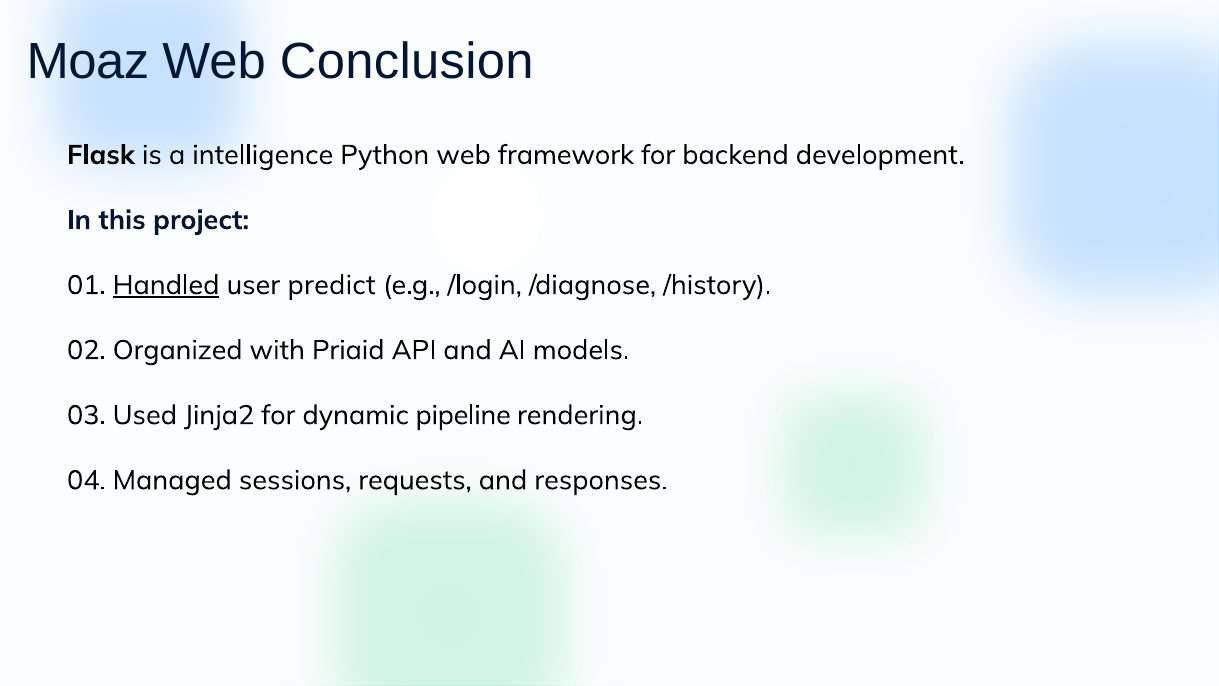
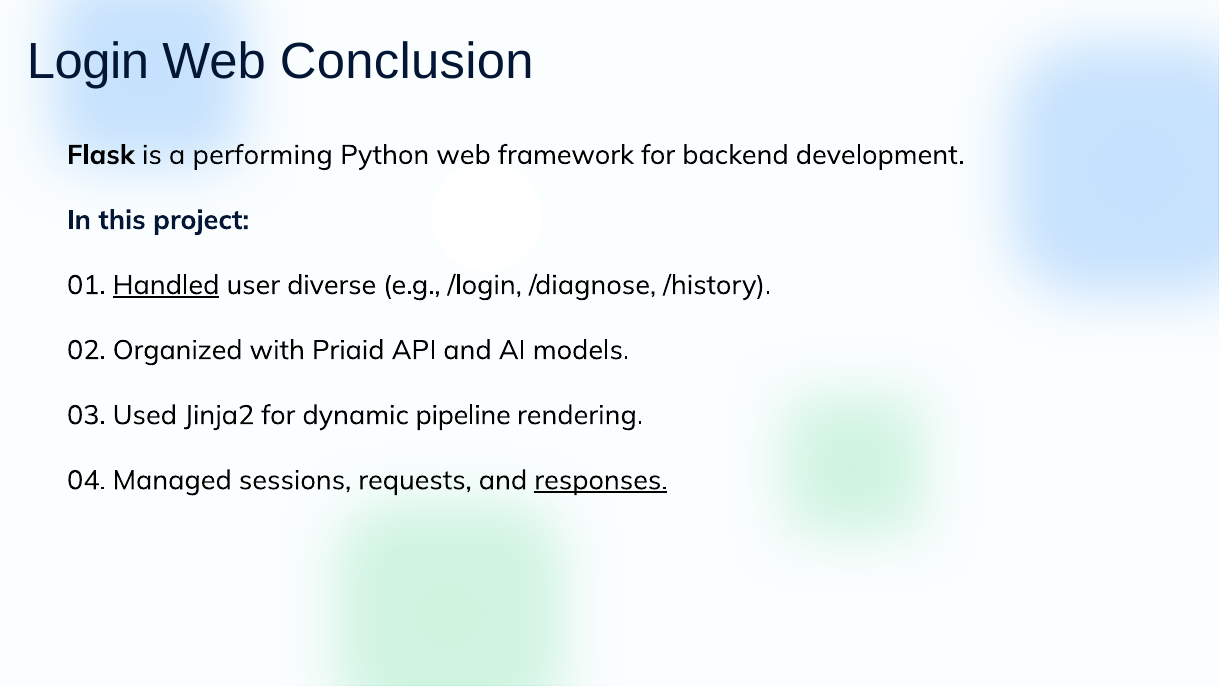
Moaz: Moaz -> Login (88, 61)
intelligence: intelligence -> performing (263, 155)
predict: predict -> diverse (332, 285)
responses underline: none -> present (601, 480)
